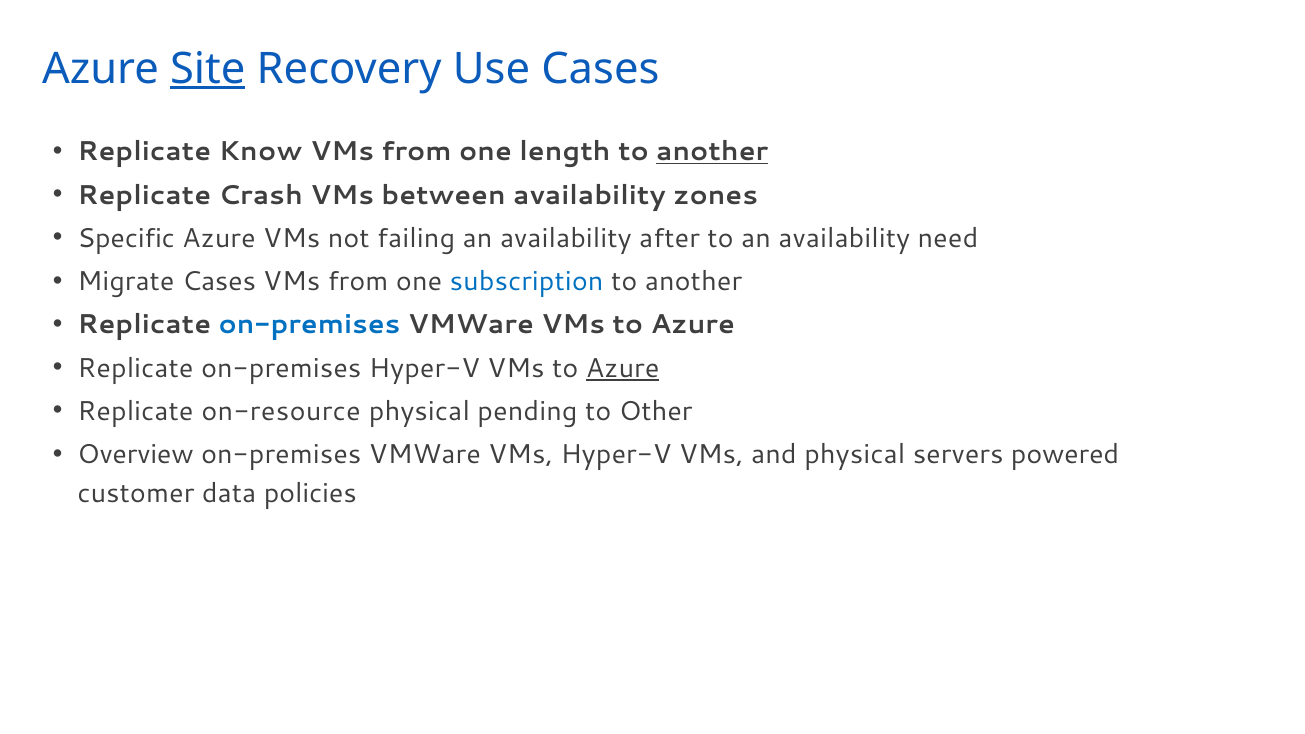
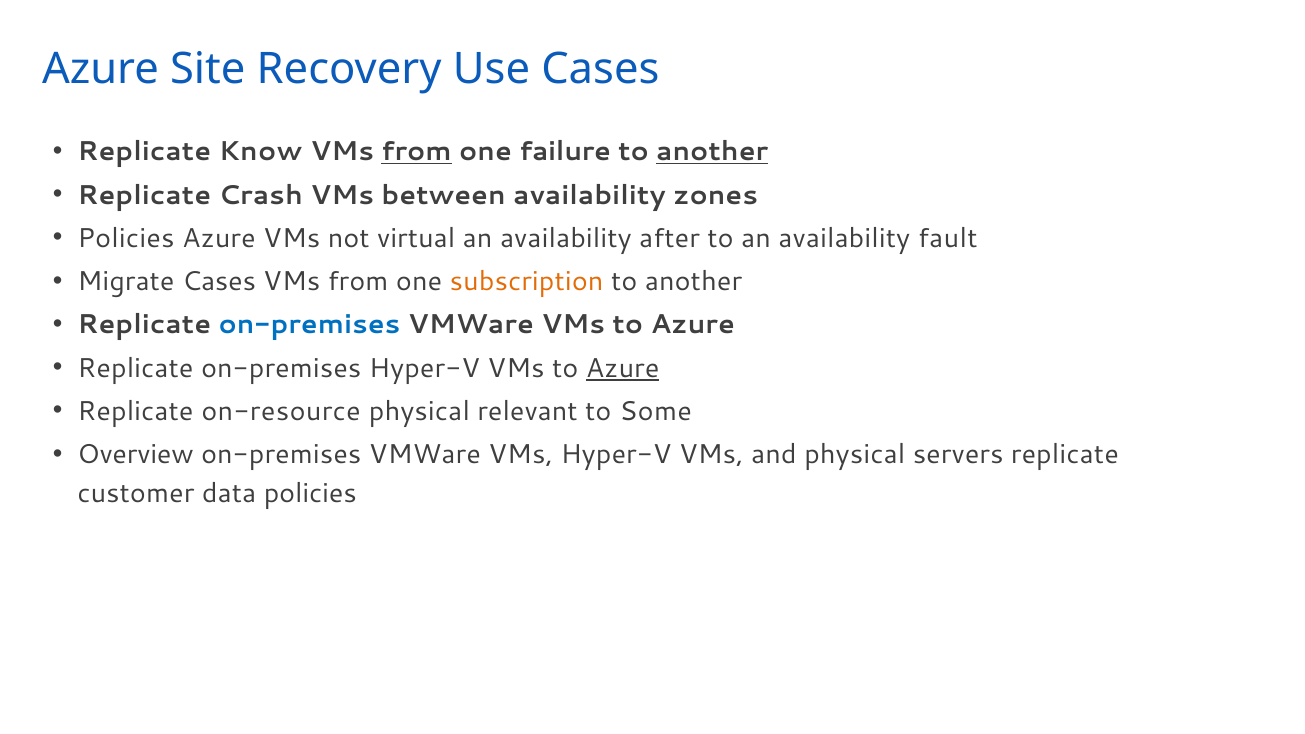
Site underline: present -> none (208, 69)
from underline: none -> present (417, 152)
length: length -> failure (565, 152)
Specific: Specific -> Policies (126, 238)
failing: failing -> virtual (416, 238)
need: need -> fault (948, 238)
subscription colour: blue -> orange (527, 282)
pending: pending -> relevant (528, 411)
Other: Other -> Some (656, 411)
servers powered: powered -> replicate (1065, 455)
